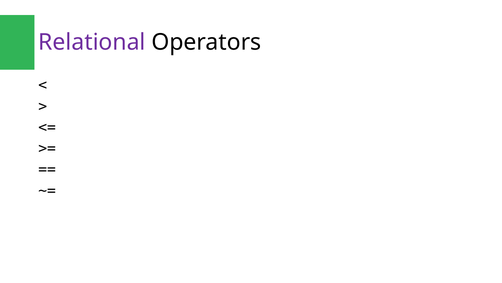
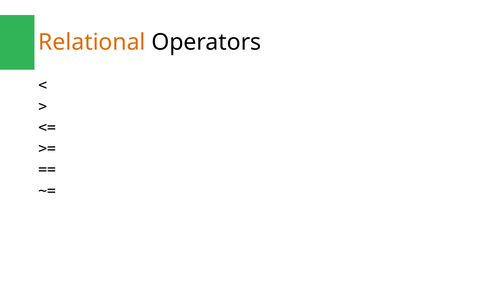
Relational colour: purple -> orange (92, 42)
